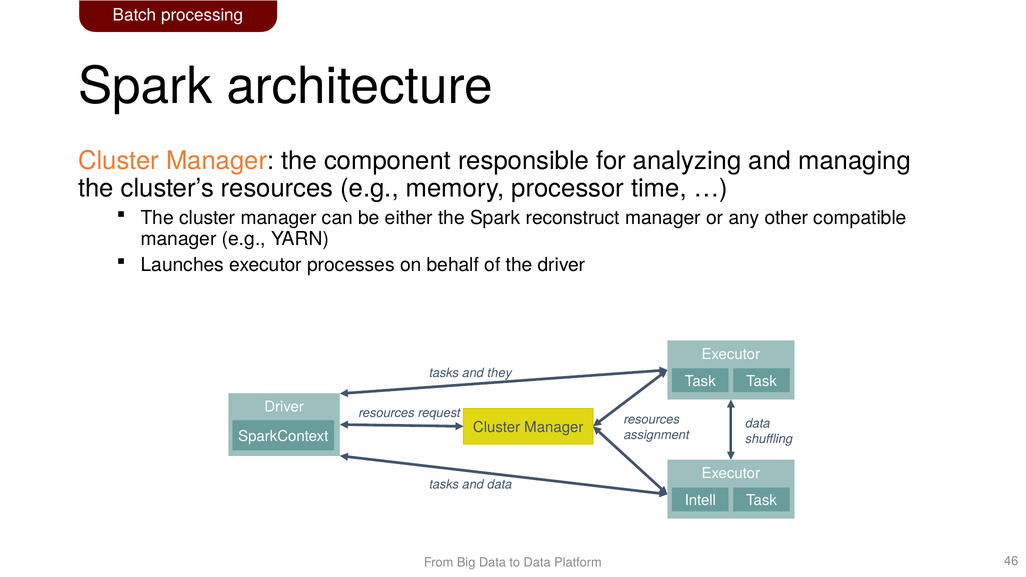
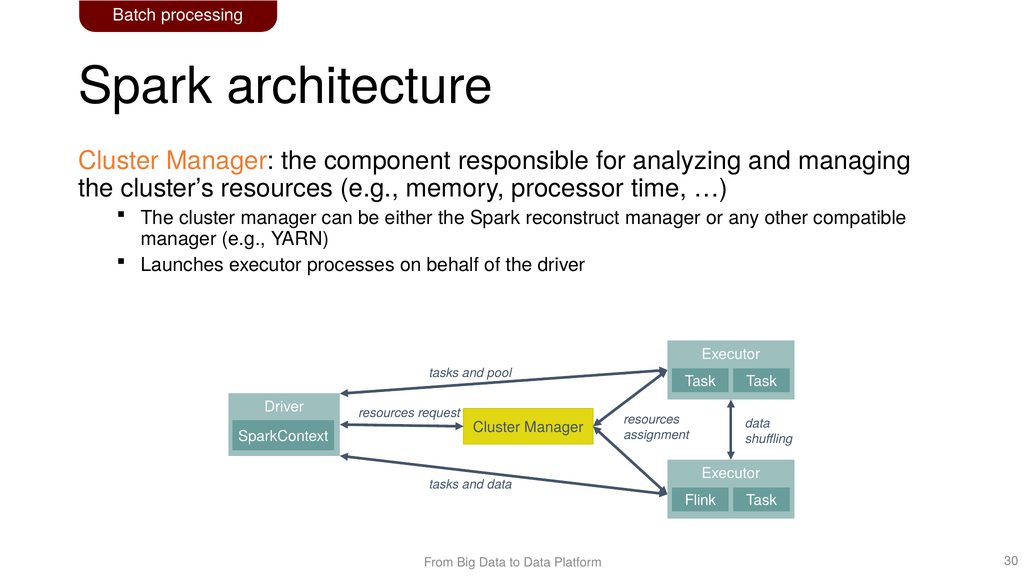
they: they -> pool (500, 373)
Intell: Intell -> Flink (700, 501)
46: 46 -> 30 (1011, 561)
